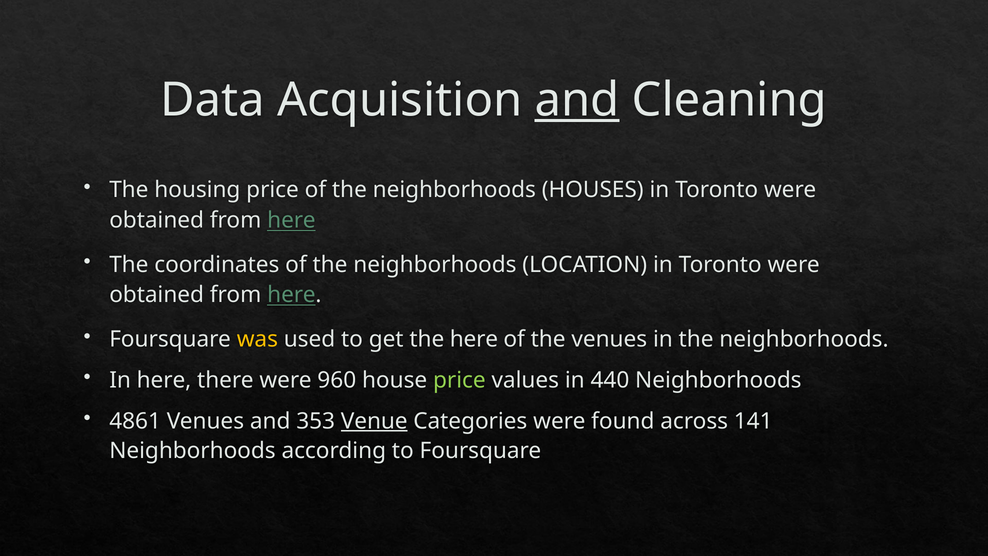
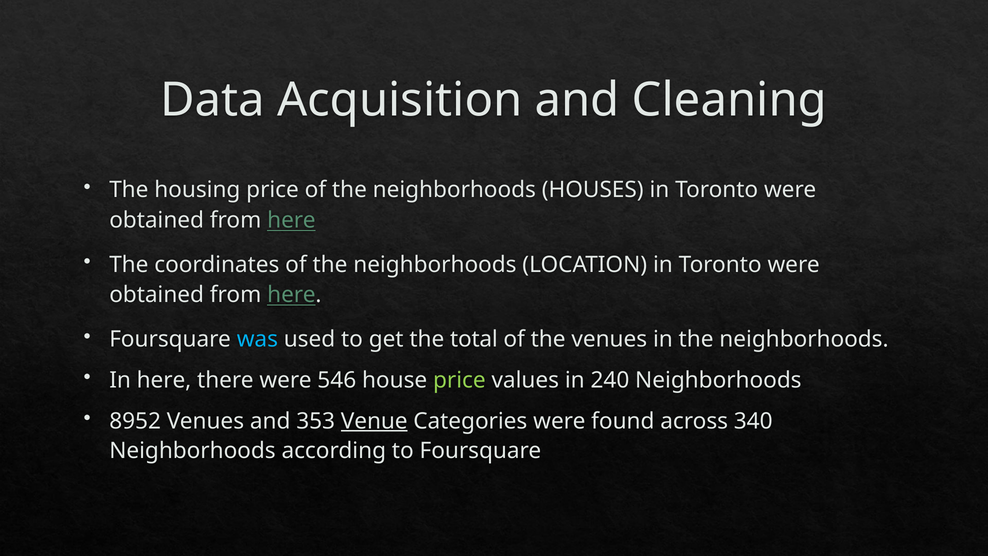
and underline: present -> none (577, 100)
was colour: yellow -> light blue (257, 339)
the here: here -> total (474, 339)
960: 960 -> 546 (337, 380)
440: 440 -> 240 (610, 380)
4861: 4861 -> 8952 (135, 421)
141: 141 -> 340 (753, 421)
